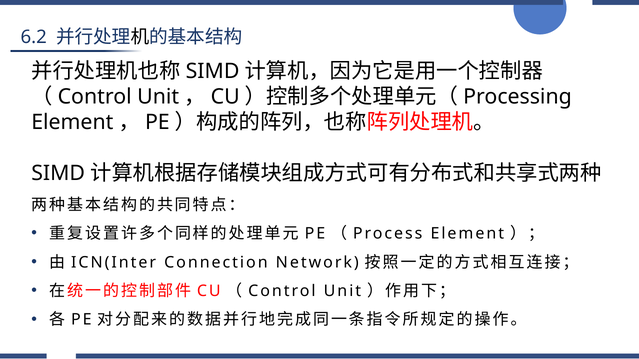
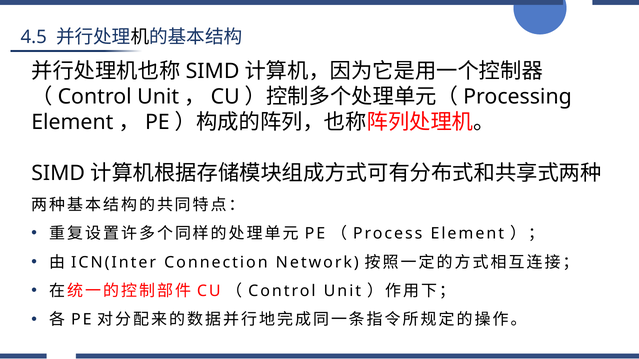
6.2: 6.2 -> 4.5 (34, 37)
